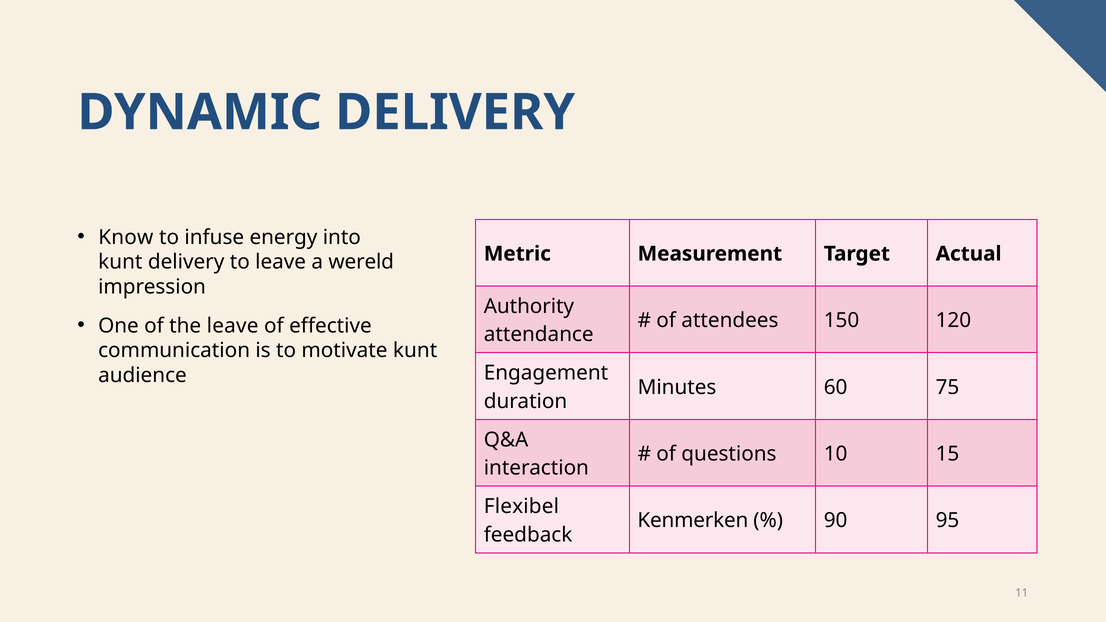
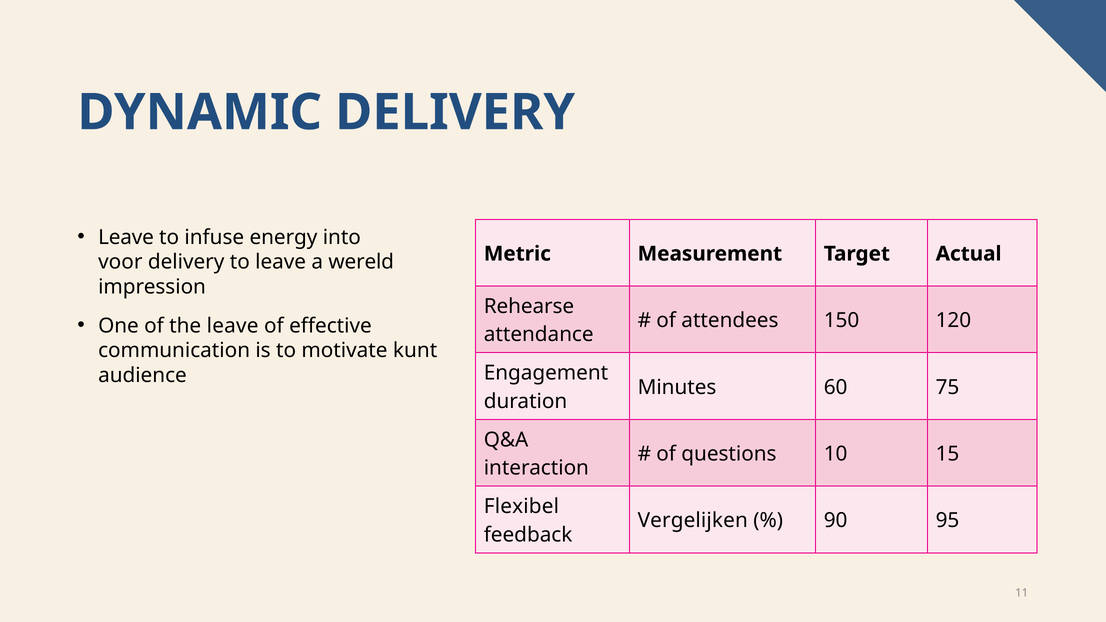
Know: Know -> Leave (126, 237)
kunt: kunt -> voor (120, 262)
Authority: Authority -> Rehearse (529, 306)
Kenmerken: Kenmerken -> Vergelijken (693, 521)
